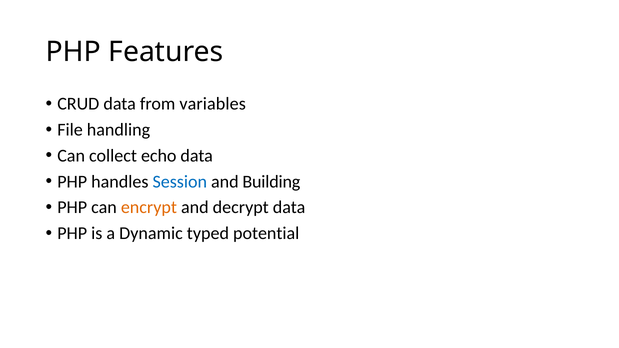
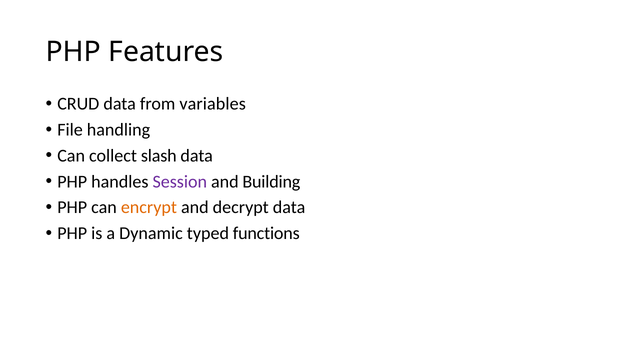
echo: echo -> slash (159, 156)
Session colour: blue -> purple (180, 182)
potential: potential -> functions (266, 234)
